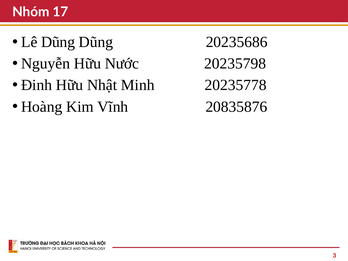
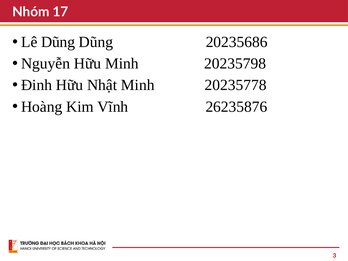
Hữu Nước: Nước -> Minh (122, 64)
20835876: 20835876 -> 26235876 (236, 107)
